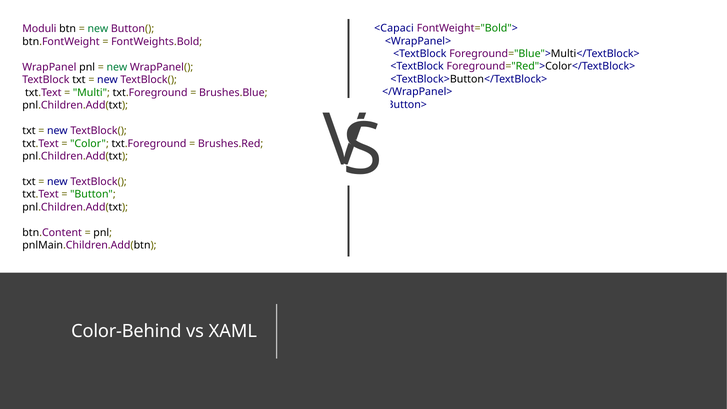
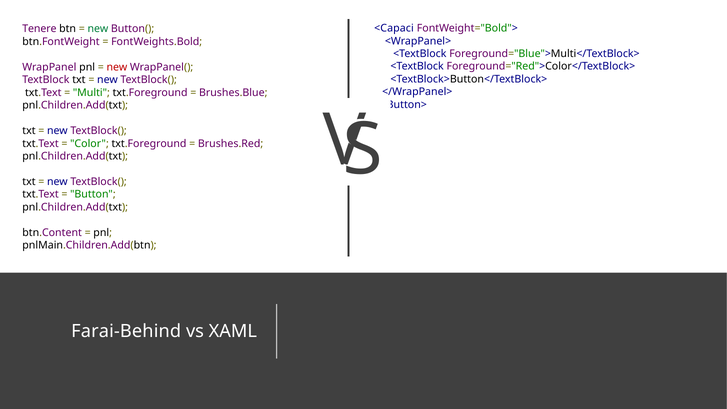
Moduli: Moduli -> Tenere (39, 29)
new colour: green -> red (117, 67)
Color-Behind: Color-Behind -> Farai-Behind (126, 331)
